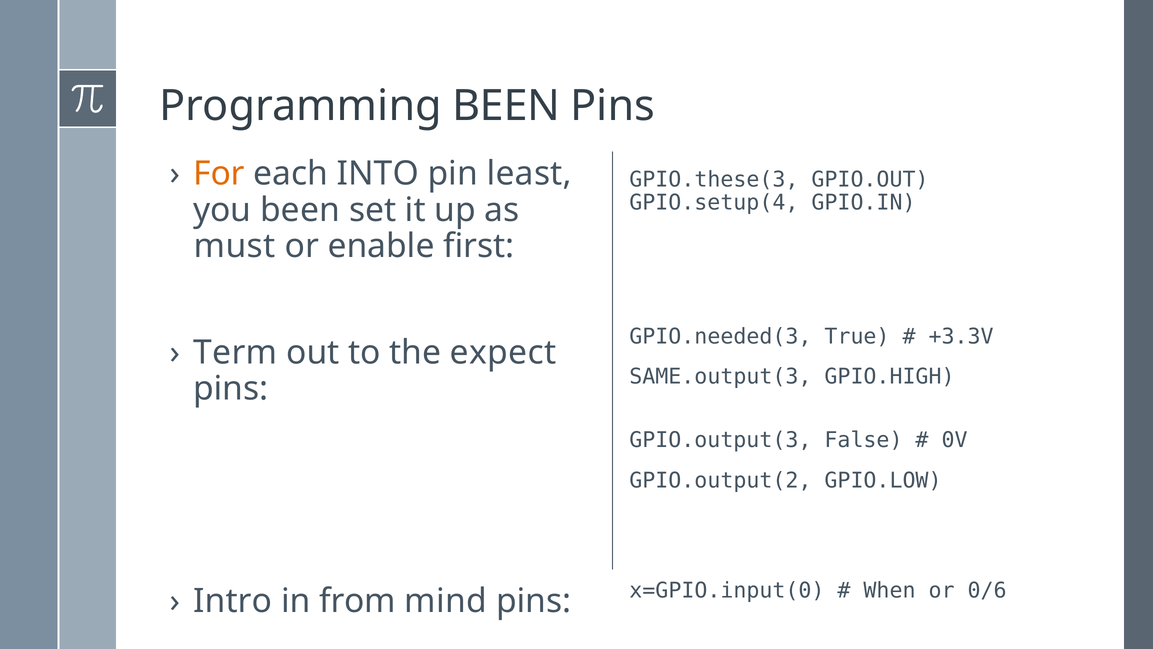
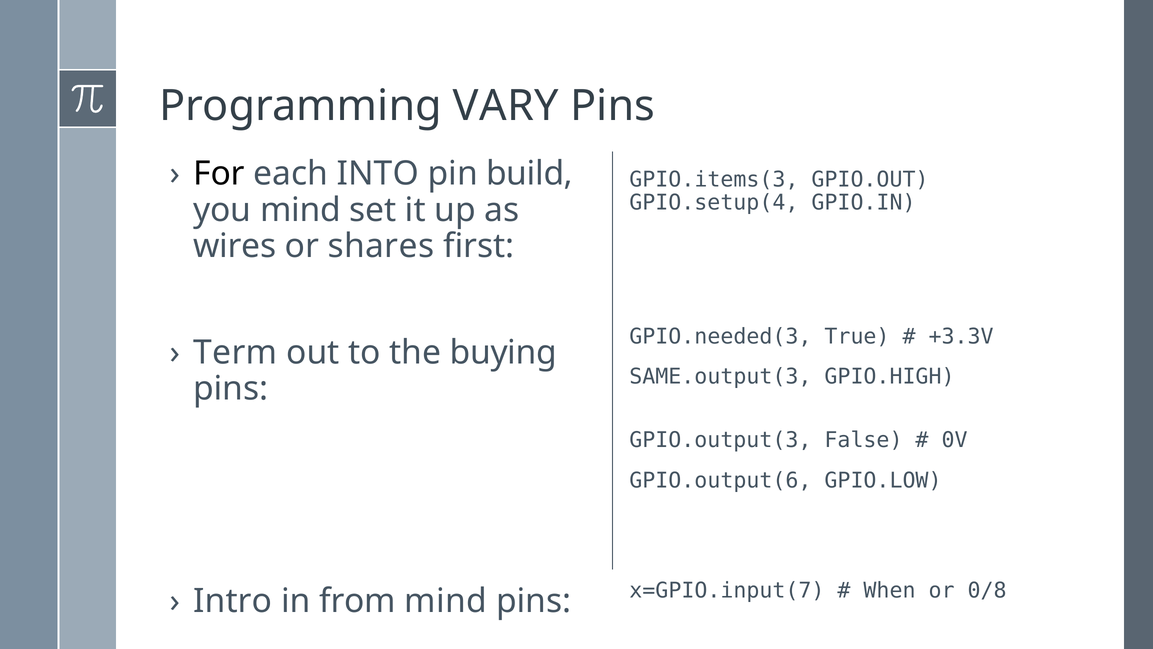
Programming BEEN: BEEN -> VARY (506, 106)
For colour: orange -> black (219, 174)
least: least -> build (530, 174)
GPIO.these(3: GPIO.these(3 -> GPIO.items(3 (714, 179)
you been: been -> mind (300, 210)
must: must -> wires (235, 246)
enable: enable -> shares (381, 246)
expect: expect -> buying (503, 352)
GPIO.output(2: GPIO.output(2 -> GPIO.output(6 (720, 480)
x=GPIO.input(0: x=GPIO.input(0 -> x=GPIO.input(7 (727, 590)
0/6: 0/6 -> 0/8 (987, 590)
